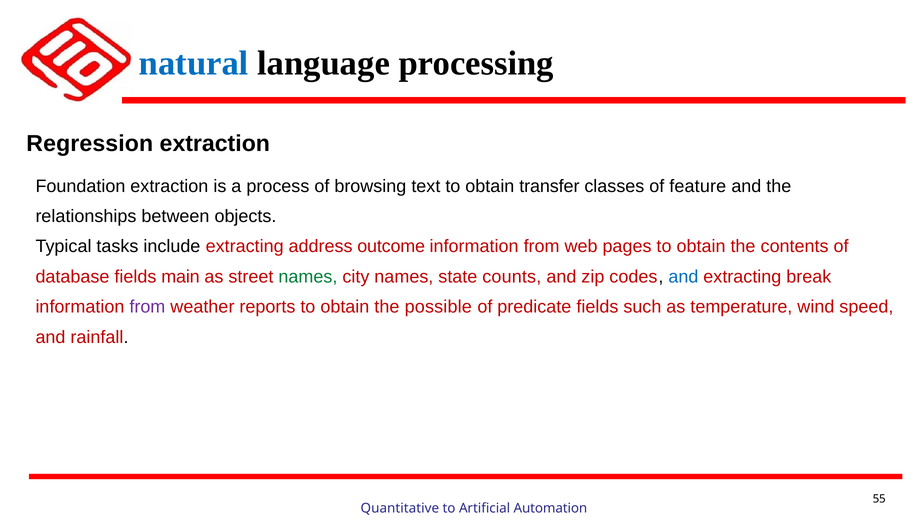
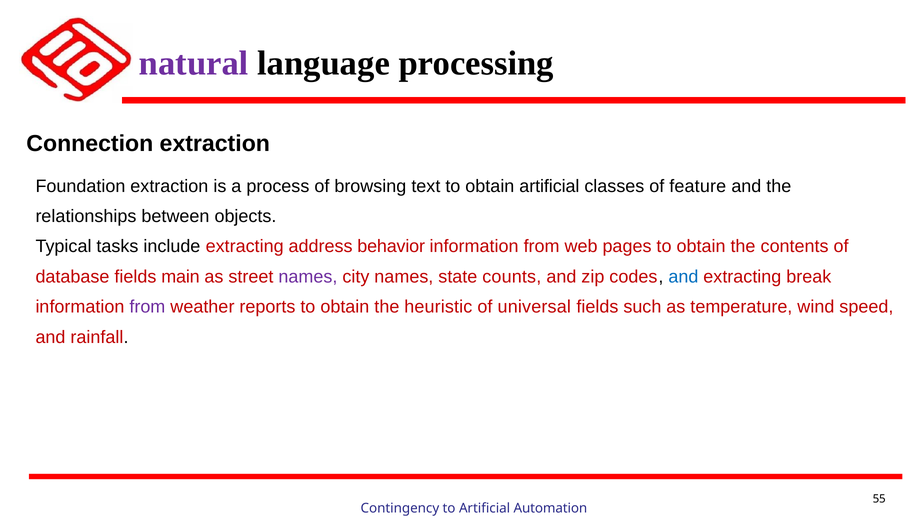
natural colour: blue -> purple (194, 63)
Regression: Regression -> Connection (90, 144)
obtain transfer: transfer -> artificial (549, 186)
outcome: outcome -> behavior (391, 246)
names colour: green -> purple (308, 277)
possible: possible -> heuristic (438, 307)
predicate: predicate -> universal (534, 307)
Quantitative: Quantitative -> Contingency (400, 508)
